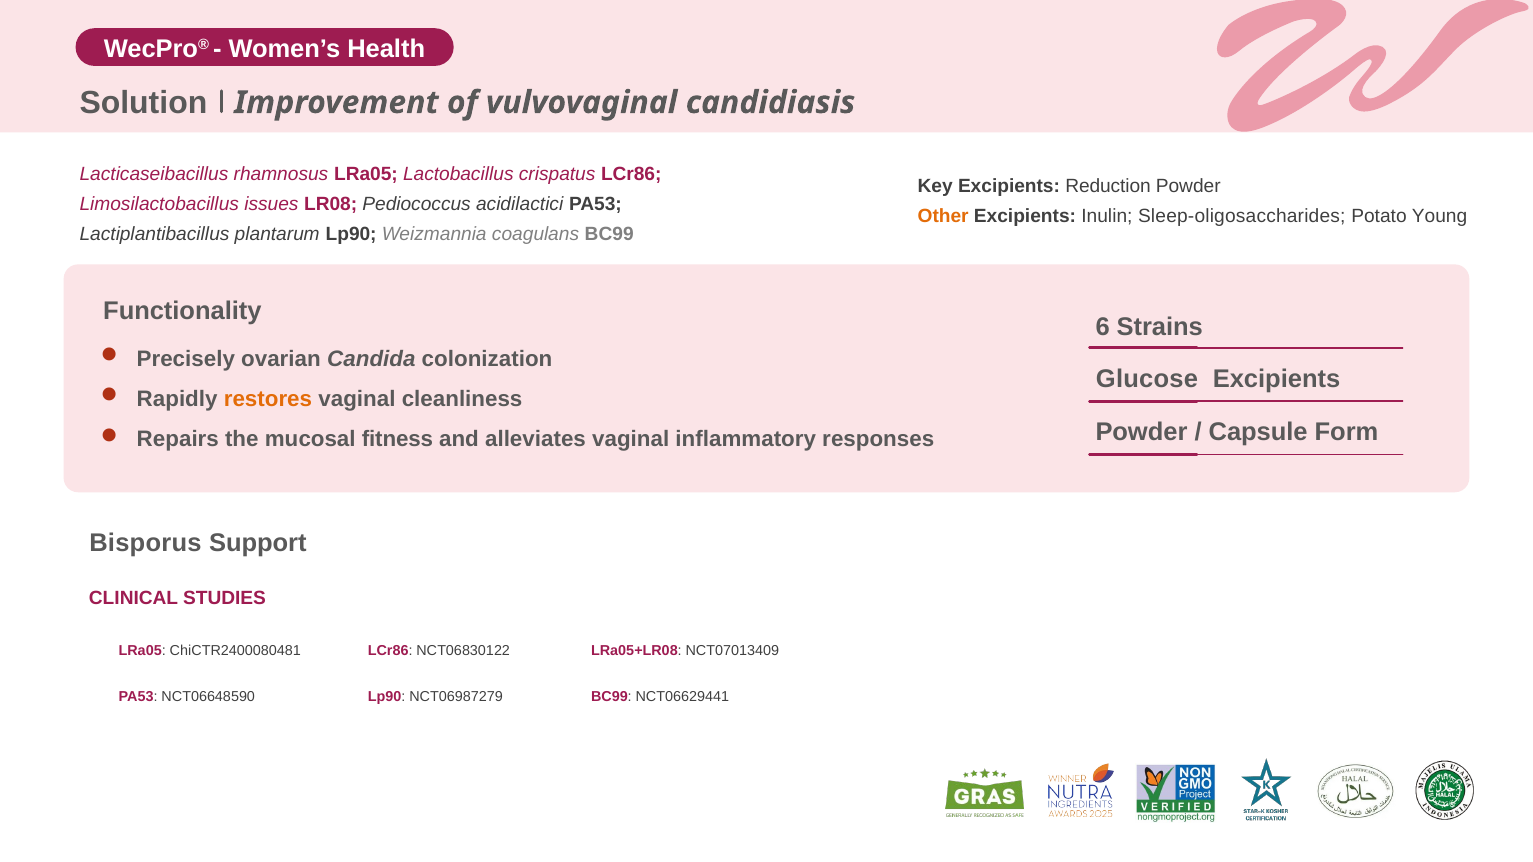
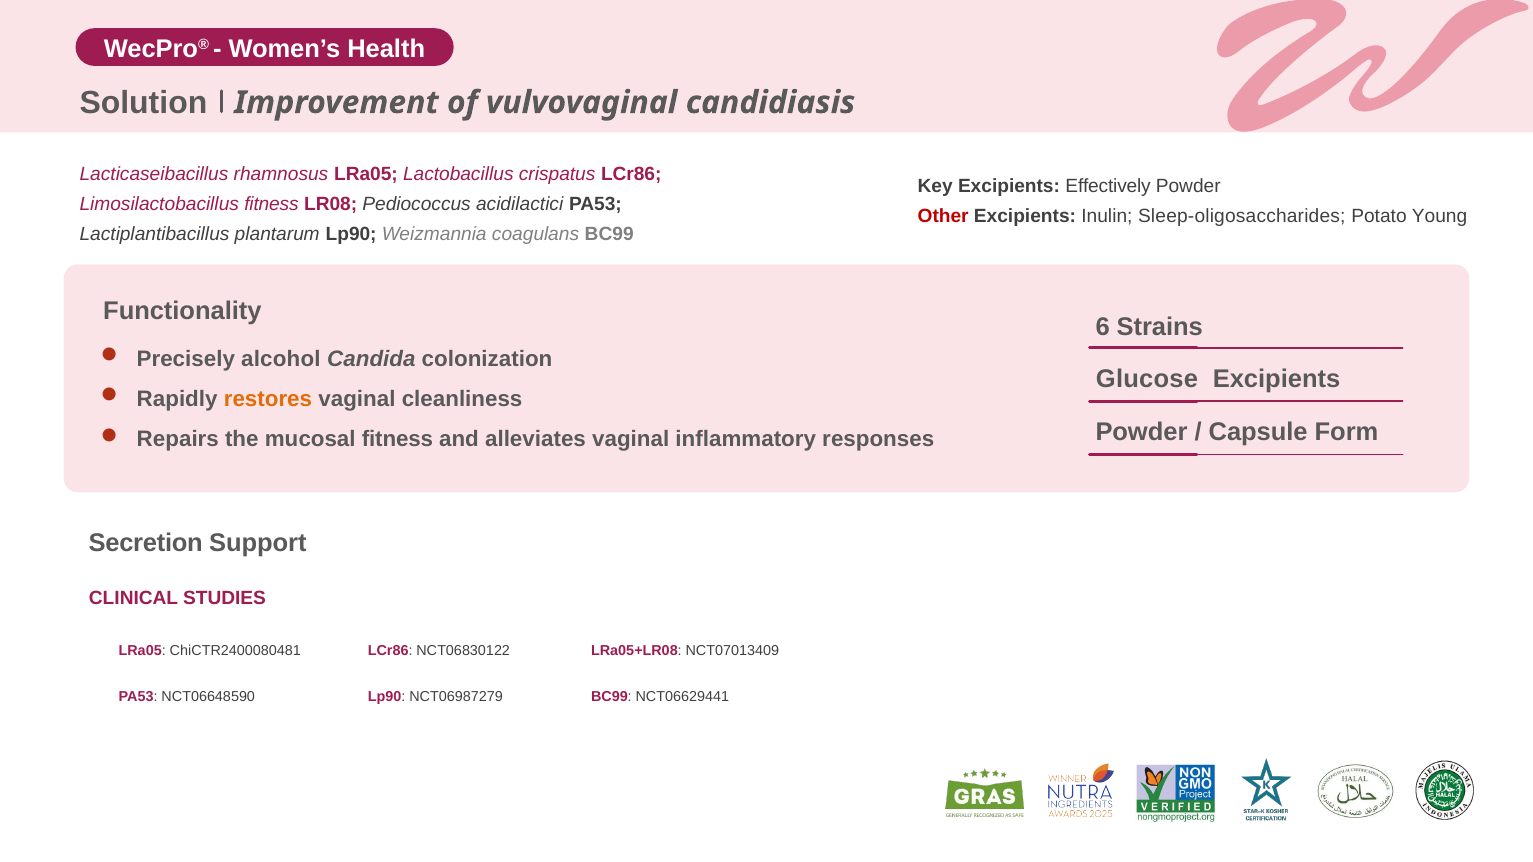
Reduction: Reduction -> Effectively (1108, 186)
Limosilactobacillus issues: issues -> fitness (271, 204)
Other colour: orange -> red (943, 216)
ovarian: ovarian -> alcohol (281, 359)
Bisporus: Bisporus -> Secretion (146, 543)
